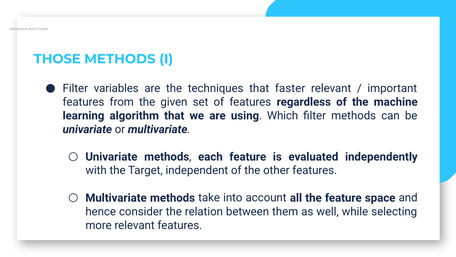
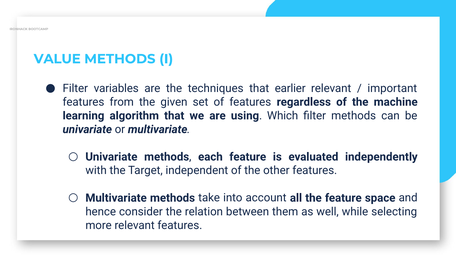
THOSE: THOSE -> VALUE (57, 59)
faster: faster -> earlier (290, 88)
